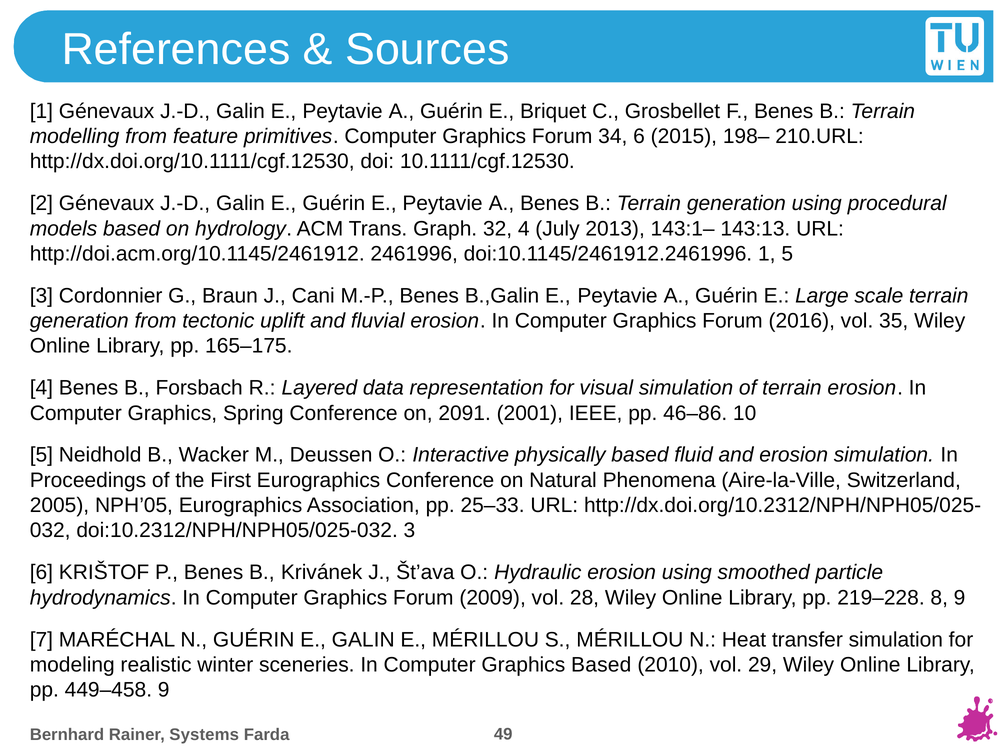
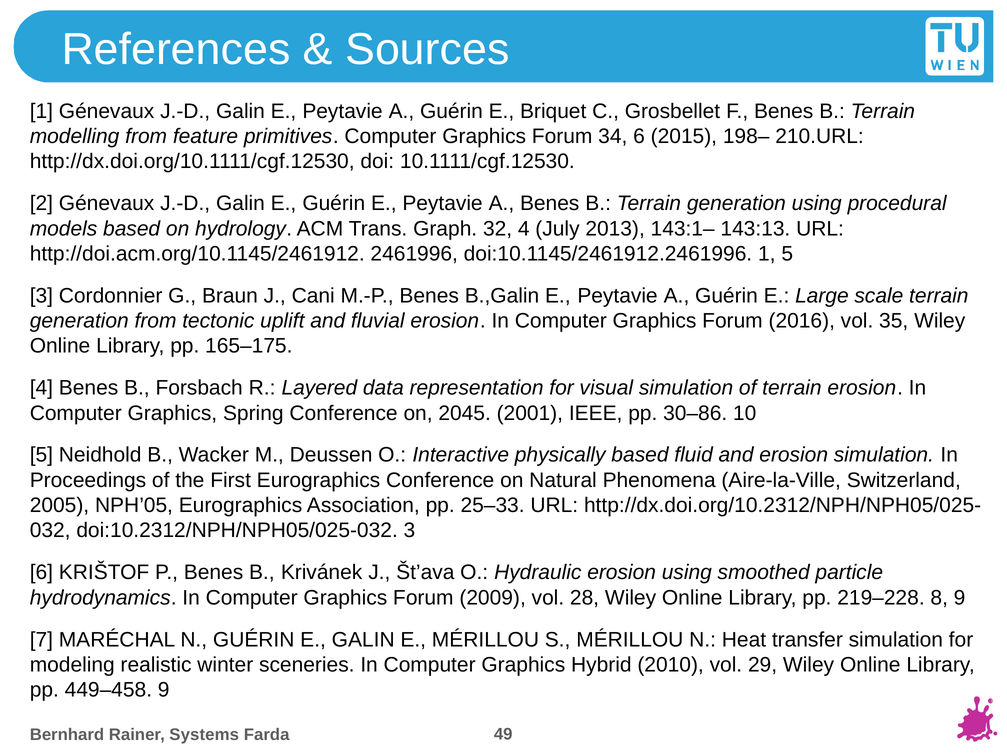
2091: 2091 -> 2045 (465, 413)
46–86: 46–86 -> 30–86 (695, 413)
Graphics Based: Based -> Hybrid (601, 665)
